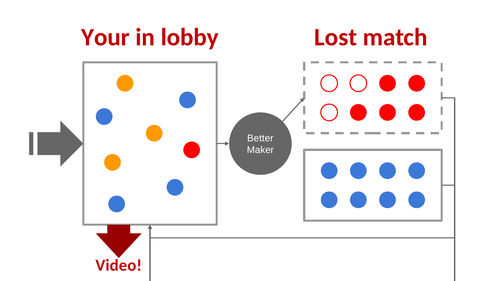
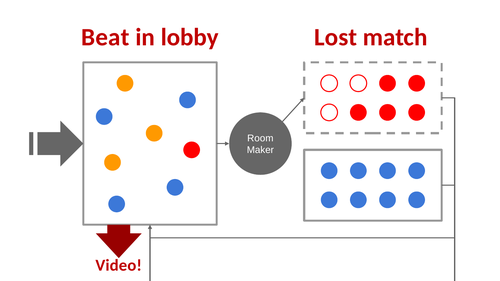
Your: Your -> Beat (105, 37)
Better: Better -> Room (260, 139)
